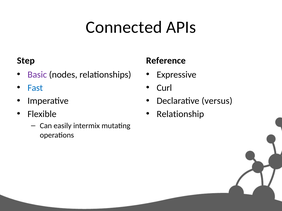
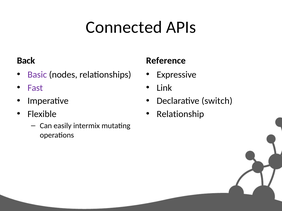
Step: Step -> Back (26, 61)
Fast colour: blue -> purple (35, 88)
Curl: Curl -> Link (164, 88)
versus: versus -> switch (217, 101)
